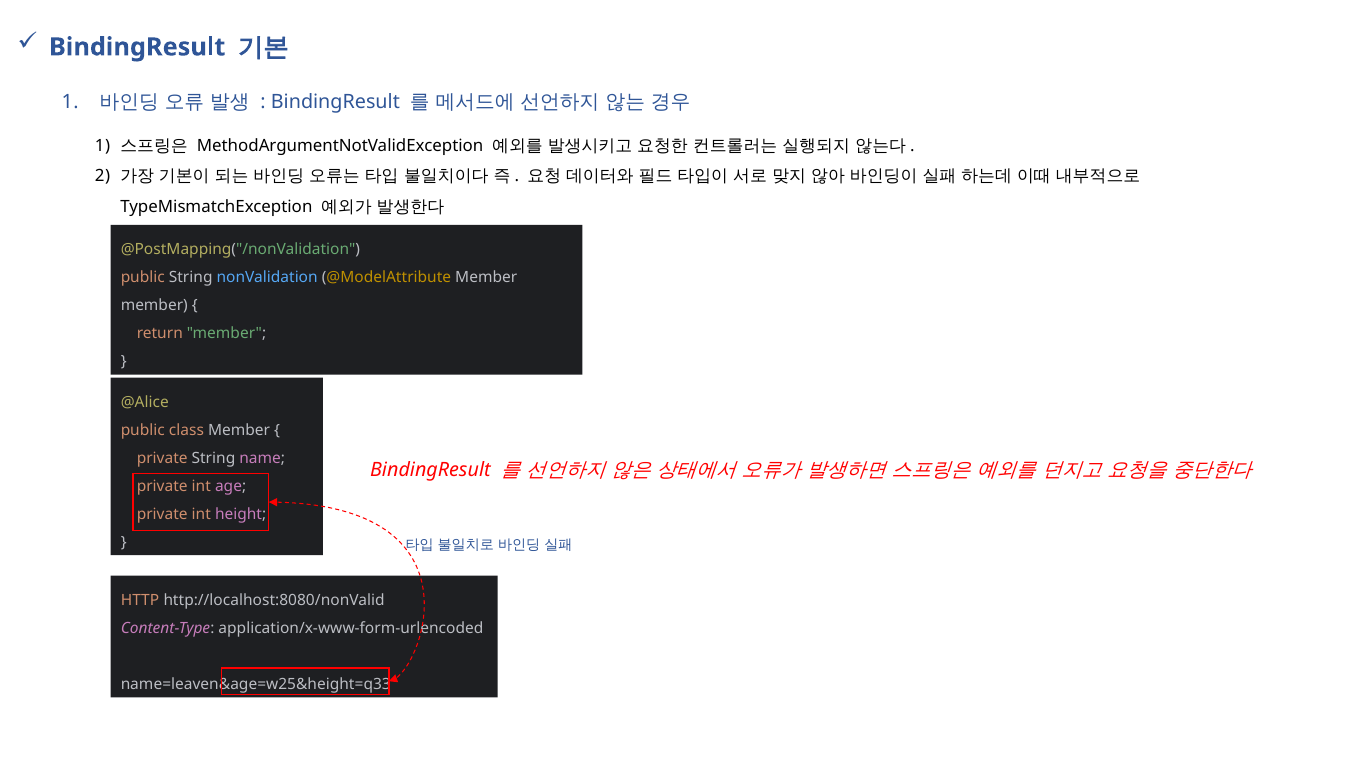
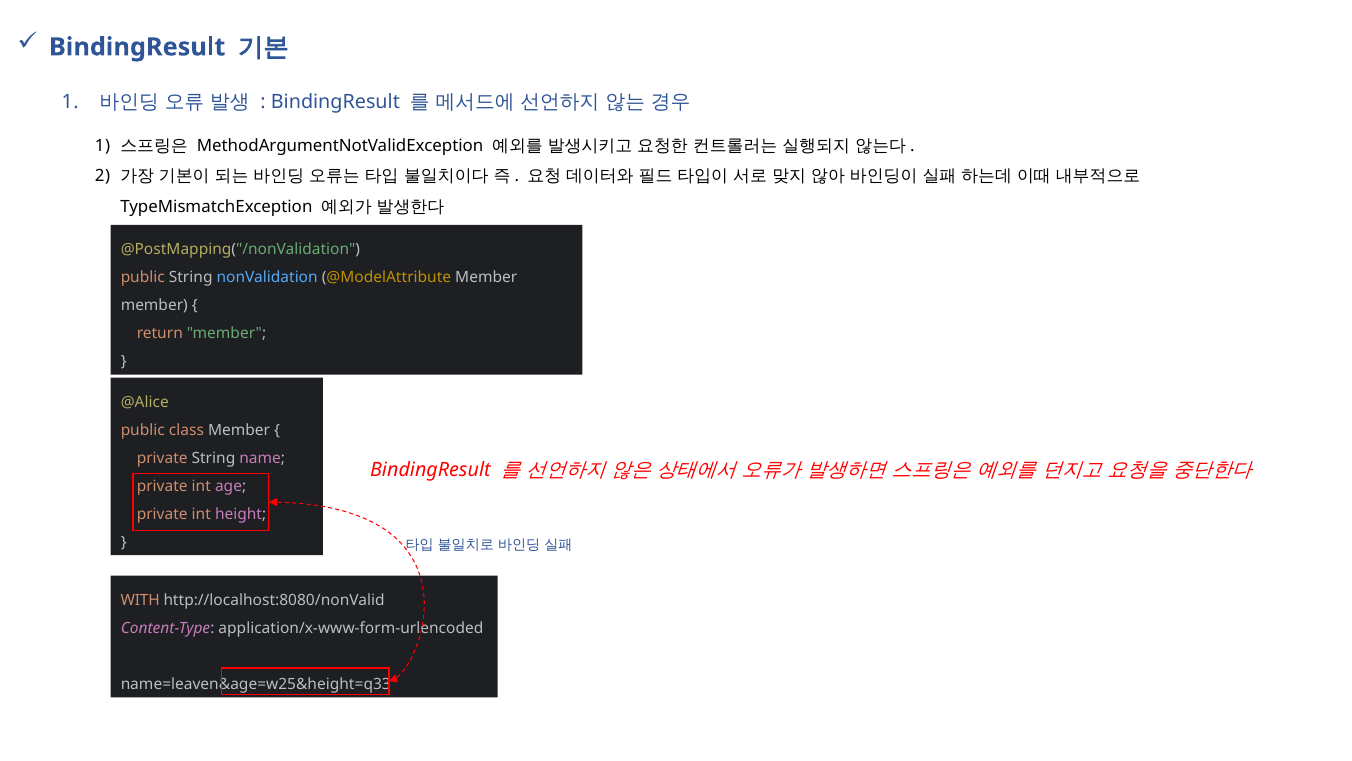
HTTP: HTTP -> WITH (140, 600)
